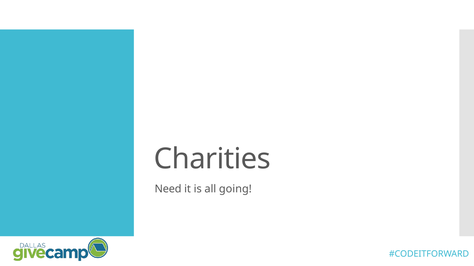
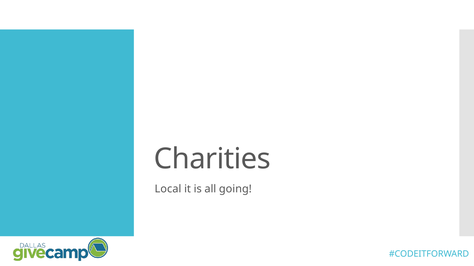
Need: Need -> Local (168, 189)
